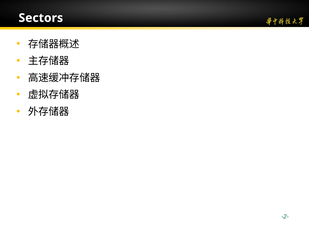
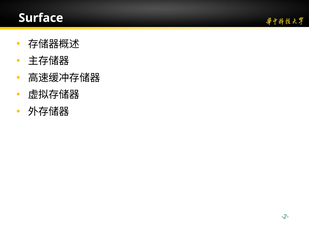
Sectors: Sectors -> Surface (41, 18)
